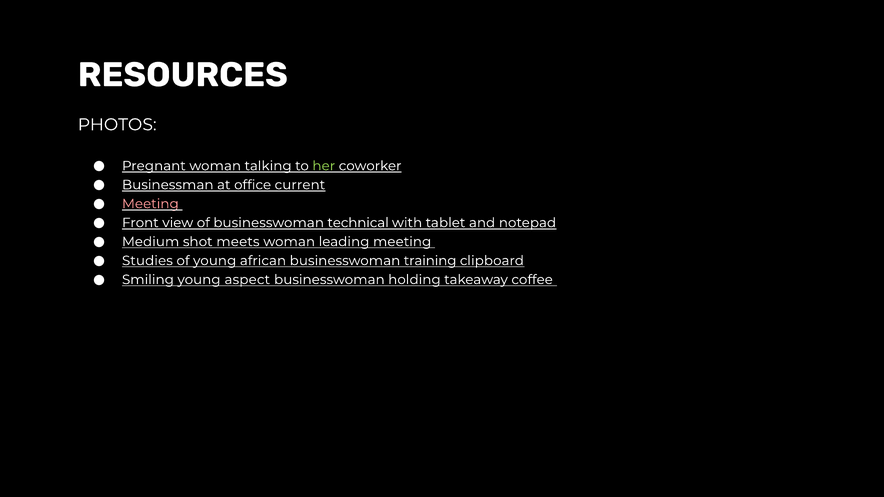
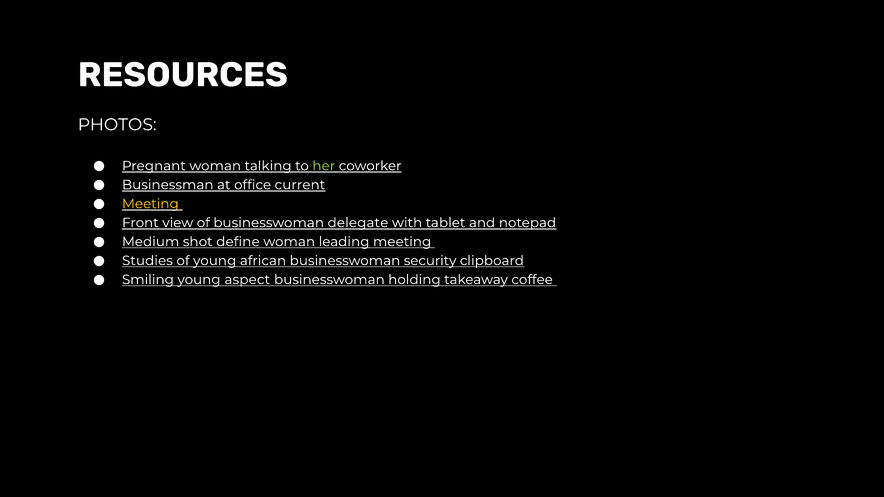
Meeting colour: pink -> yellow (150, 204)
technical: technical -> delegate (358, 223)
meets: meets -> define (238, 242)
training: training -> security (430, 261)
